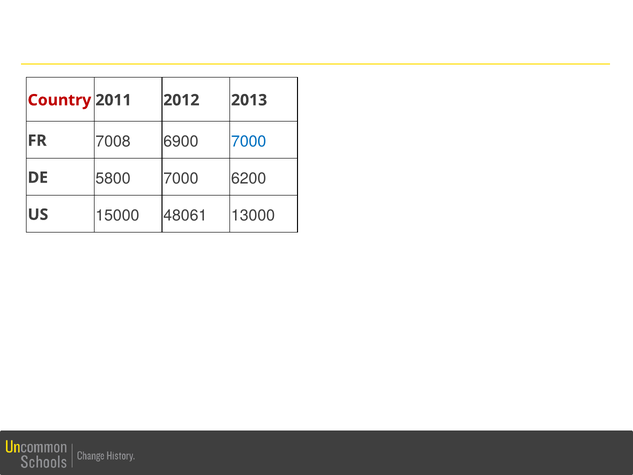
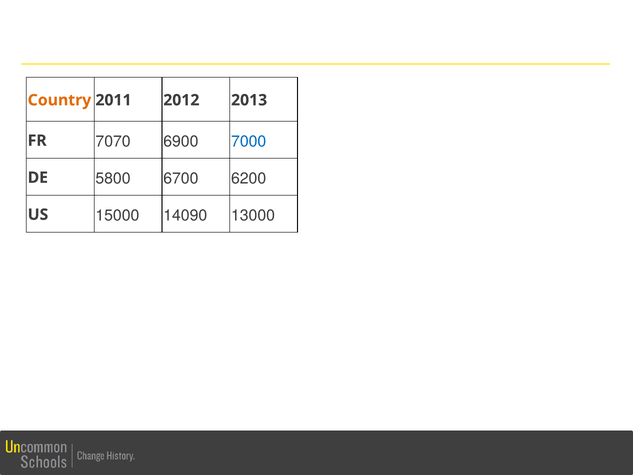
Country colour: red -> orange (59, 100)
7008: 7008 -> 7070 (113, 141)
5800 7000: 7000 -> 6700 (181, 178)
48061: 48061 -> 14090 (185, 215)
